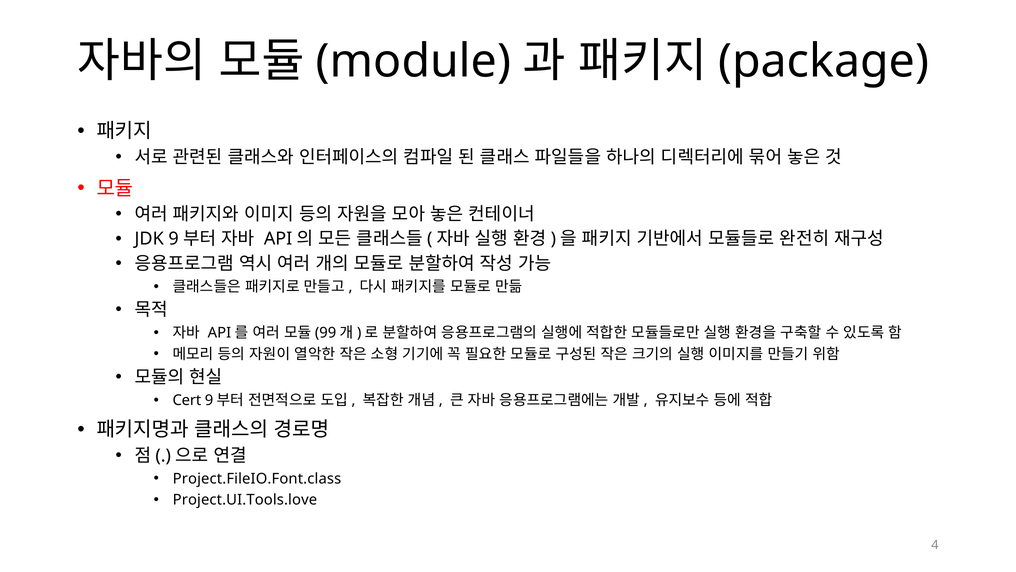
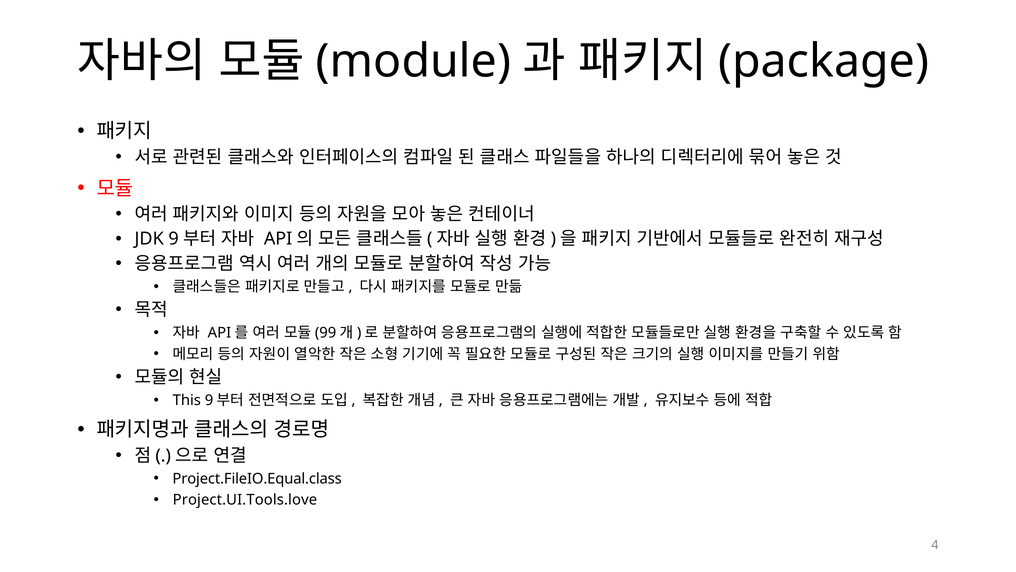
Cert: Cert -> This (187, 400)
Project.FileIO.Font.class: Project.FileIO.Font.class -> Project.FileIO.Equal.class (257, 478)
